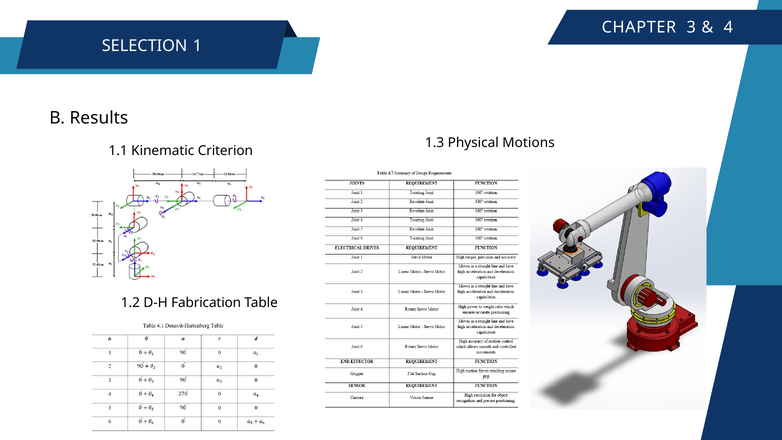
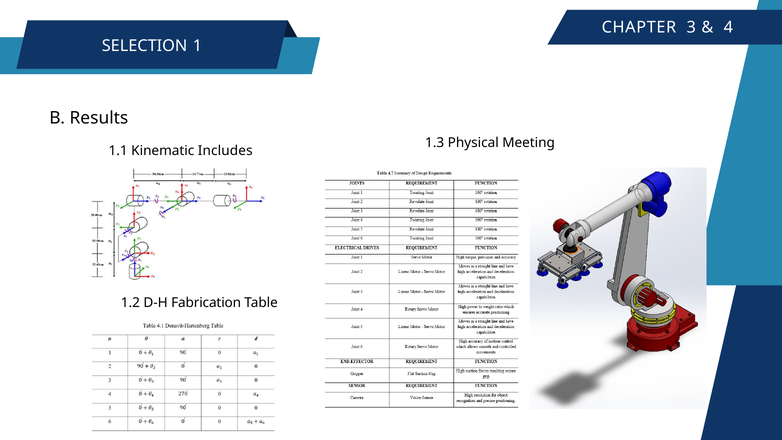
Motions: Motions -> Meeting (529, 143)
Criterion: Criterion -> Includes (225, 151)
